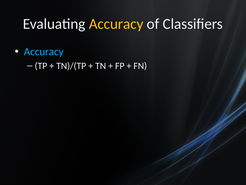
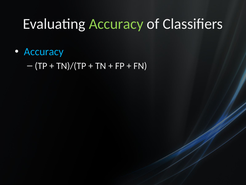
Accuracy colour: yellow -> light green (116, 24)
